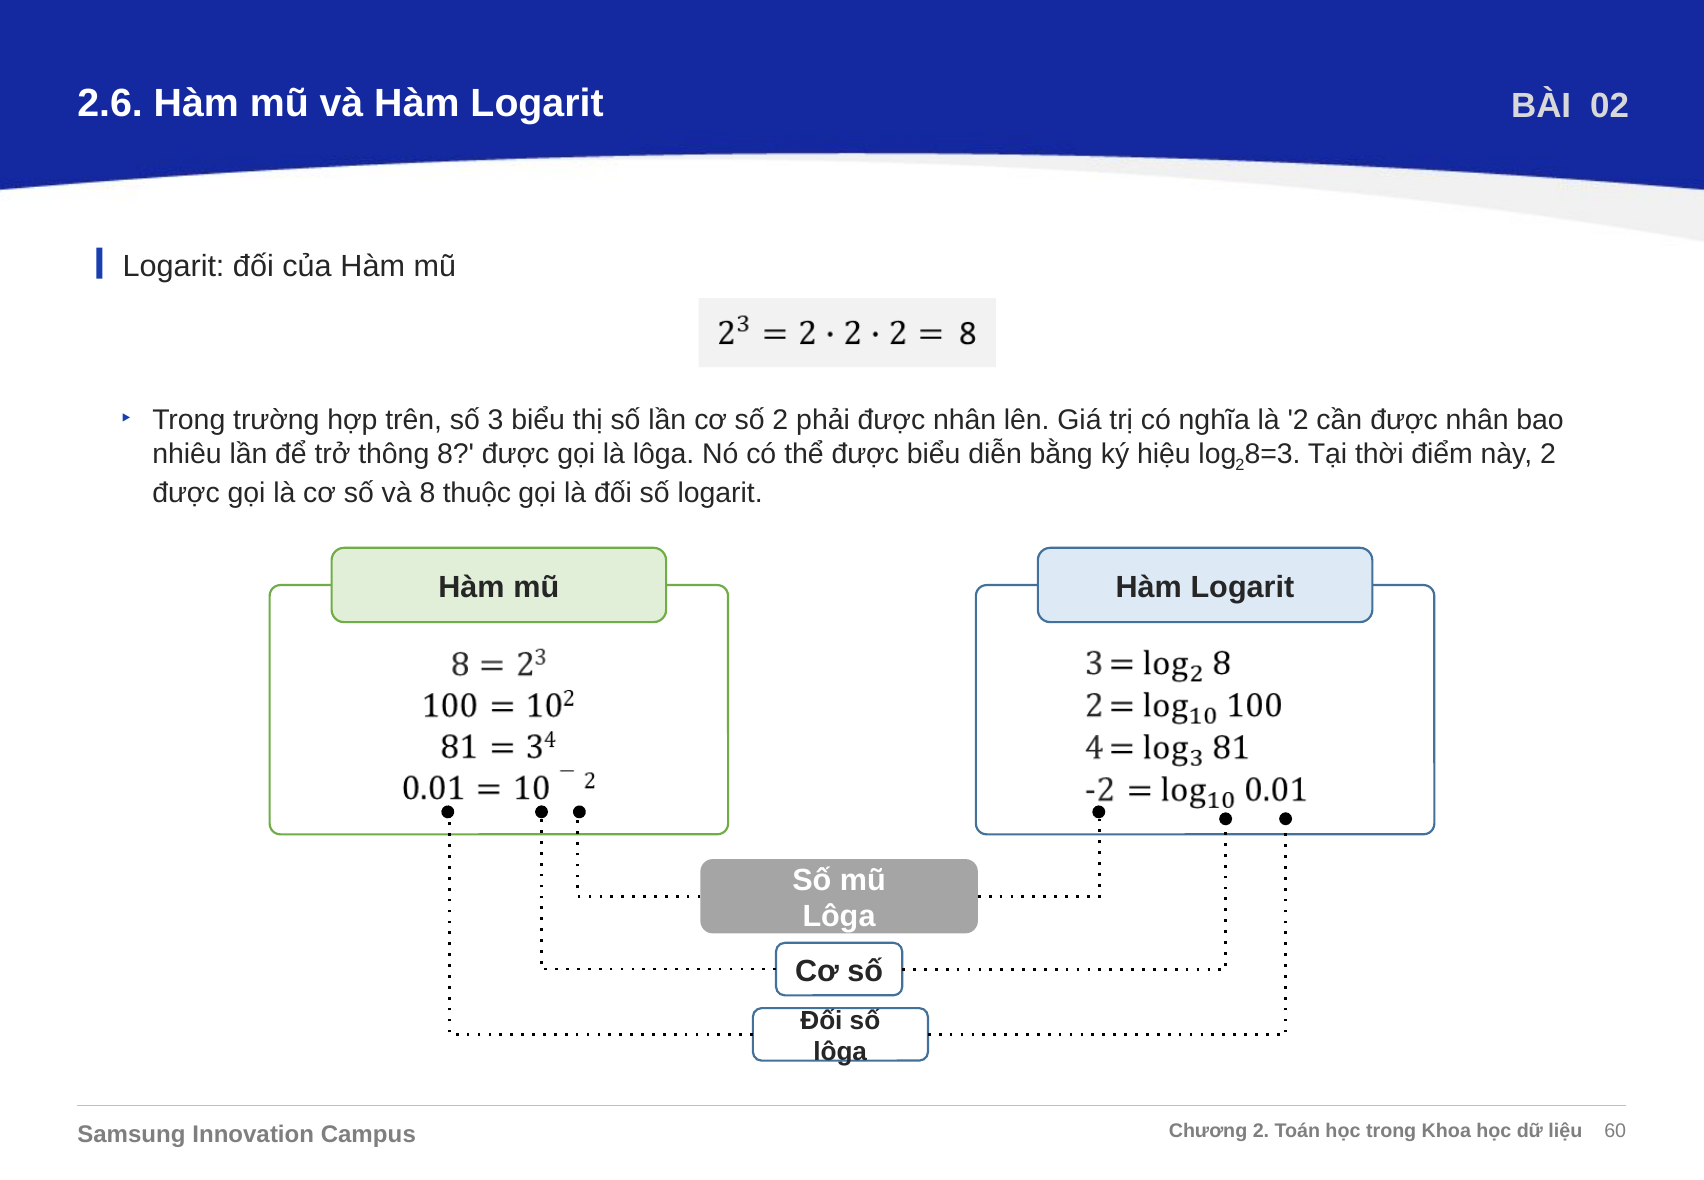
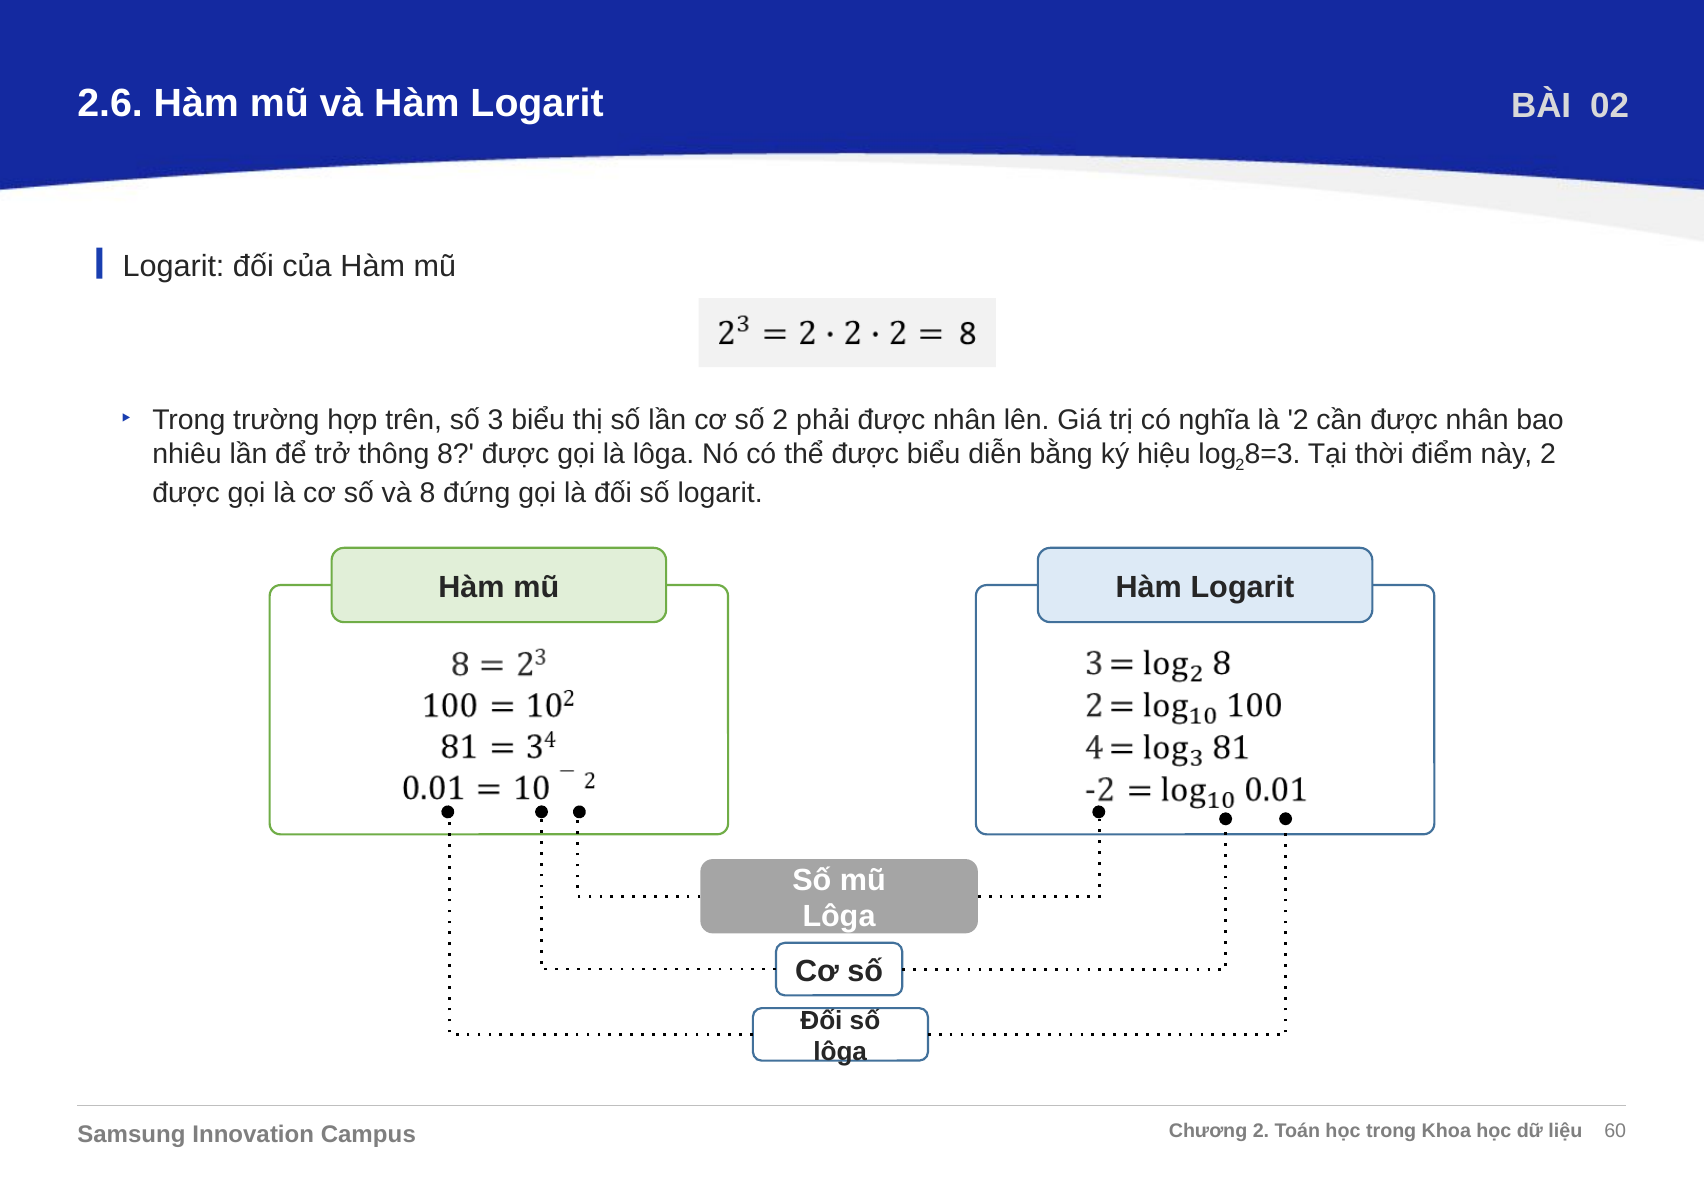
thuộc: thuộc -> đứng (477, 493)
